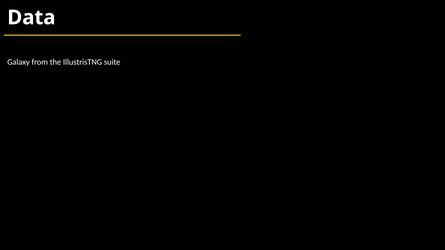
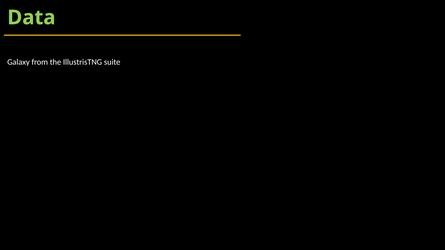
Data colour: white -> light green (31, 18)
